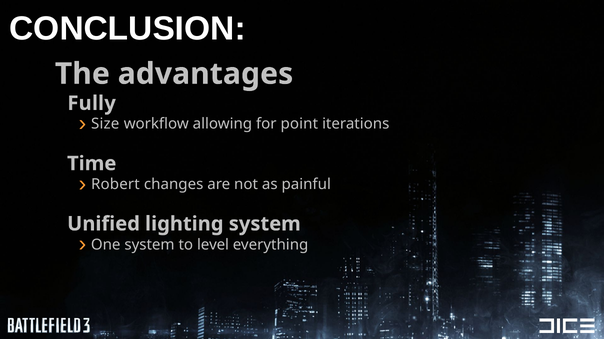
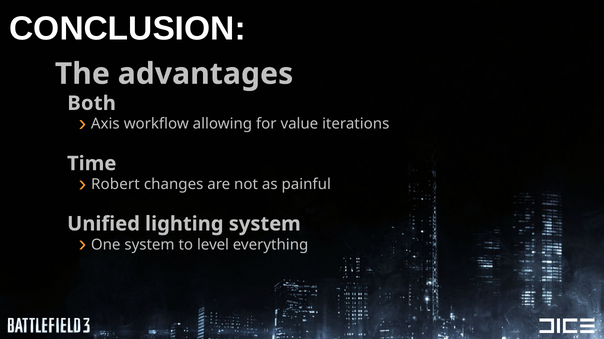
Fully: Fully -> Both (92, 104)
Size: Size -> Axis (105, 124)
point: point -> value (299, 124)
